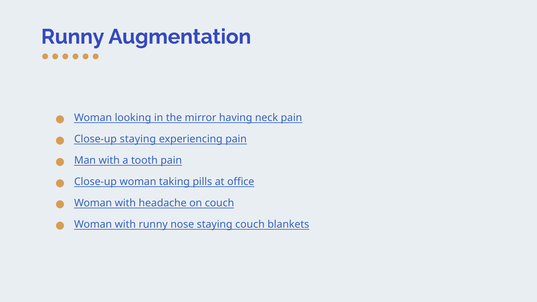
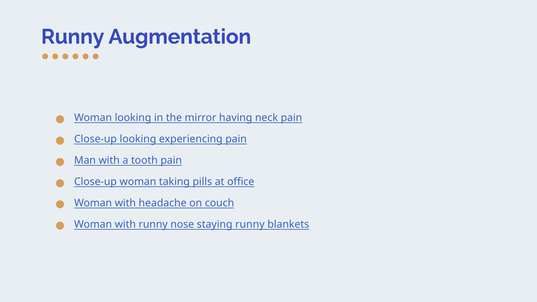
Close-up staying: staying -> looking (138, 139)
staying couch: couch -> runny (250, 225)
